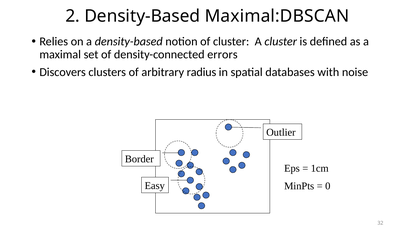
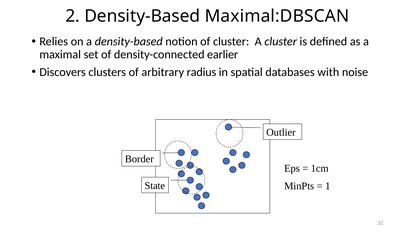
errors: errors -> earlier (223, 55)
Easy: Easy -> State (155, 185)
0: 0 -> 1 (328, 186)
